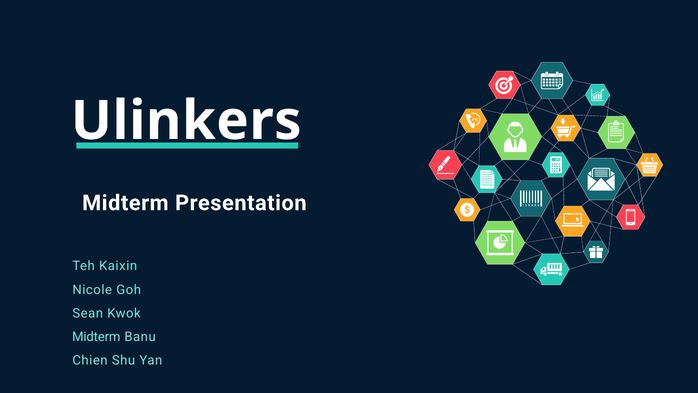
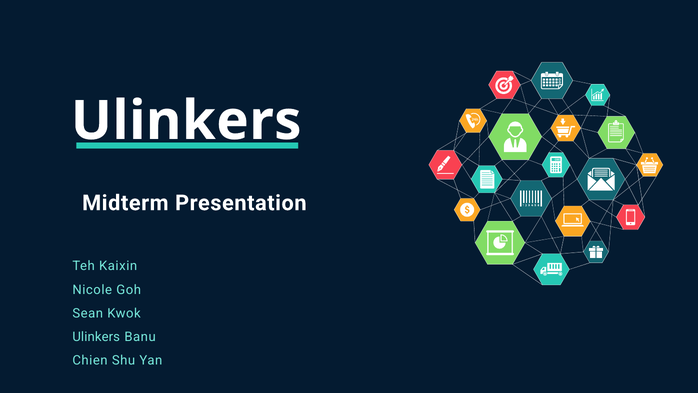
Midterm: Midterm -> Ulinkers (96, 337)
